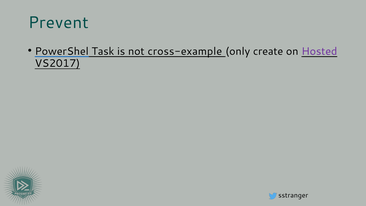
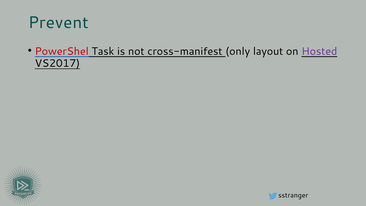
PowerShel colour: black -> red (62, 51)
cross-example: cross-example -> cross-manifest (185, 51)
create: create -> layout (268, 51)
